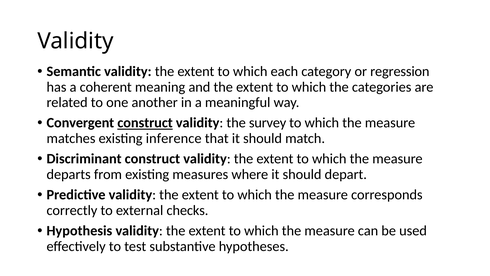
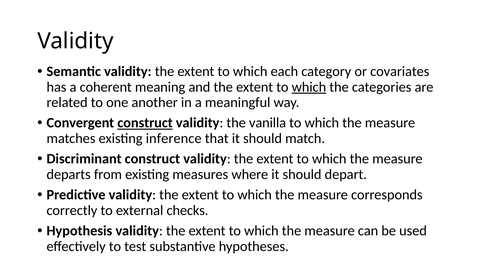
regression: regression -> covariates (400, 71)
which underline: none -> present (309, 87)
survey: survey -> vanilla (268, 123)
